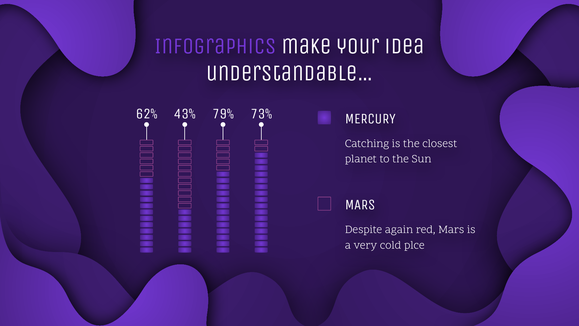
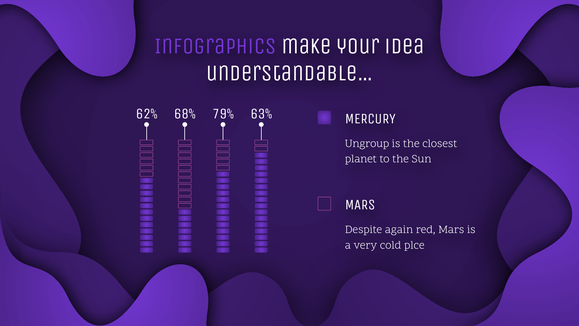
43%: 43% -> 68% (185, 114)
73%: 73% -> 63% (261, 114)
Catching: Catching -> Ungroup (367, 143)
